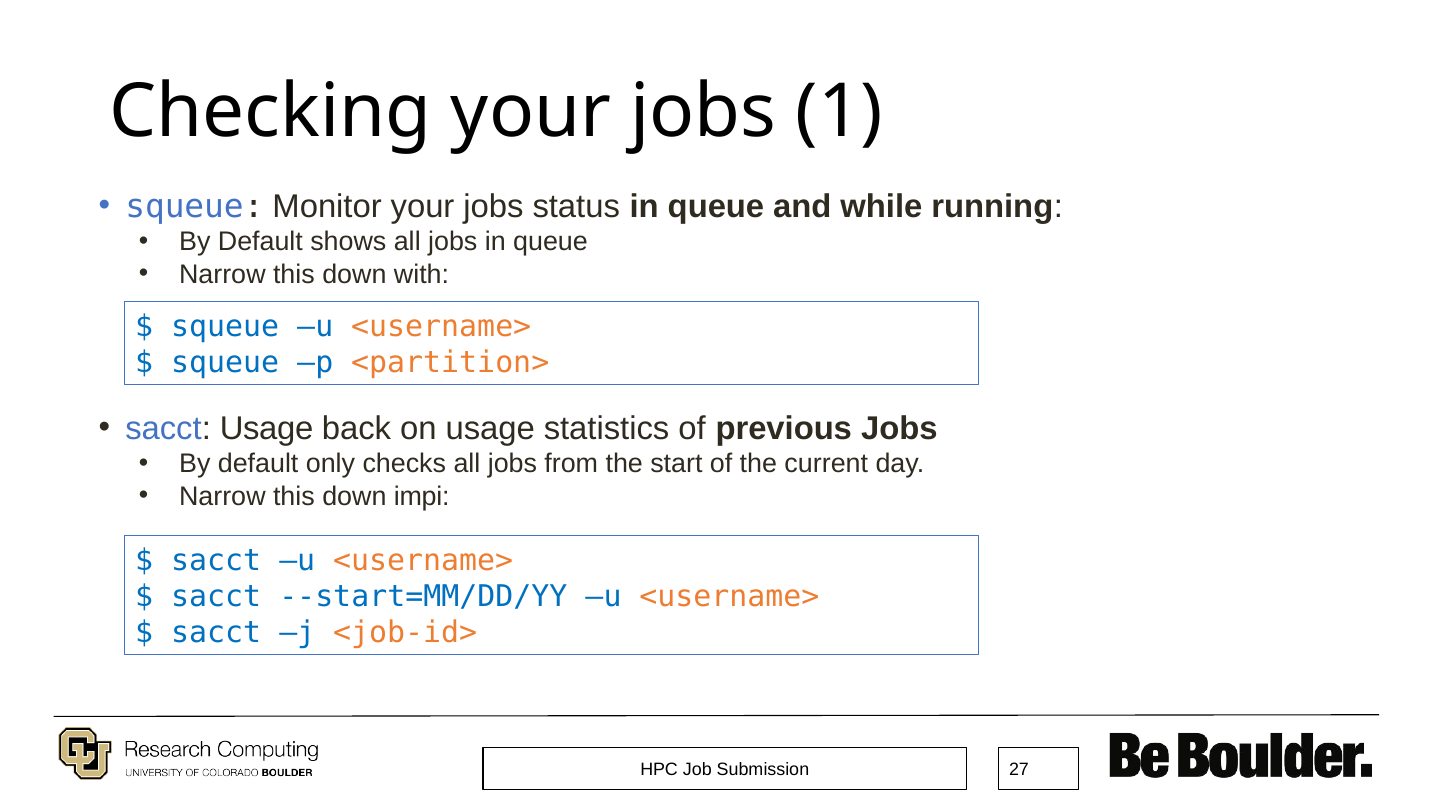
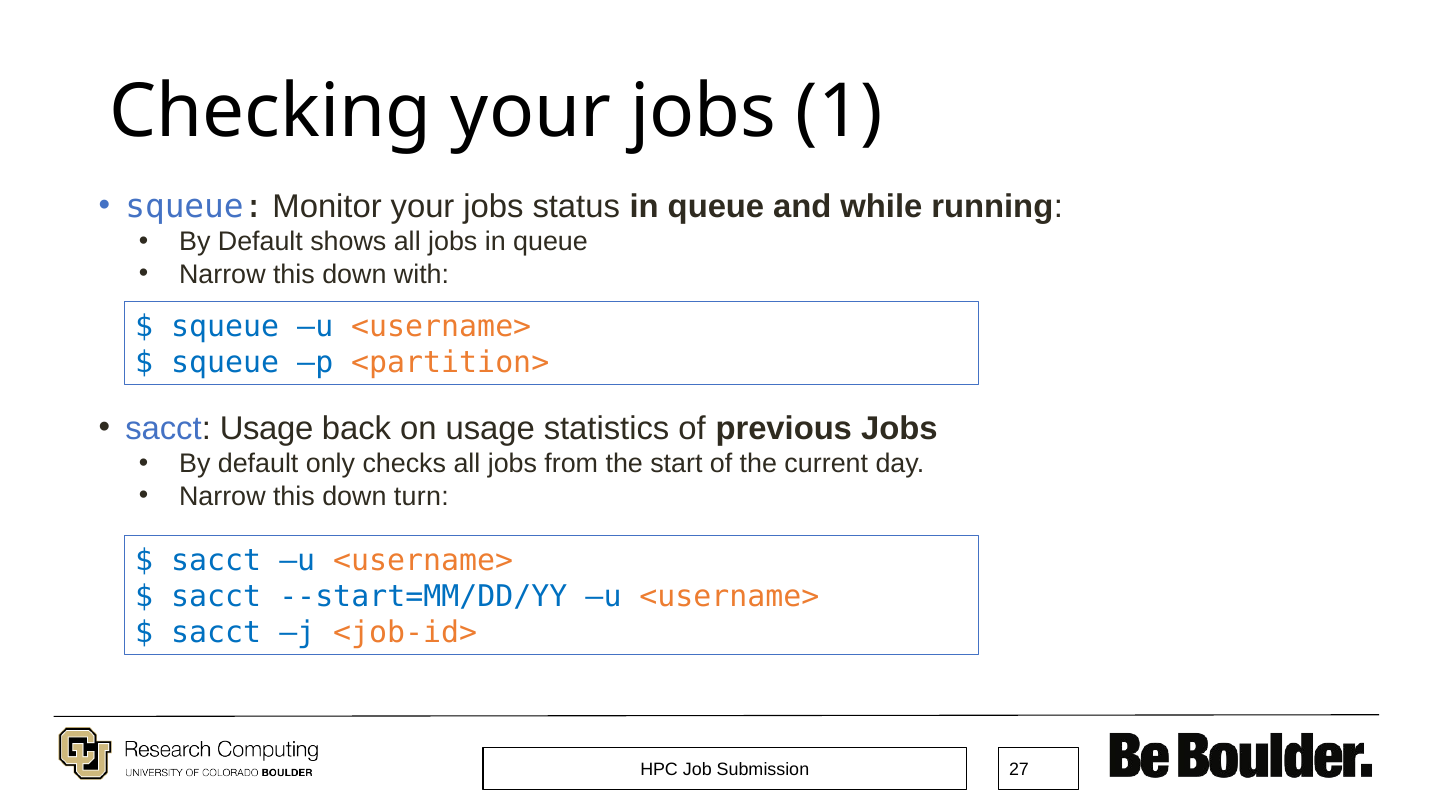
impi: impi -> turn (421, 496)
